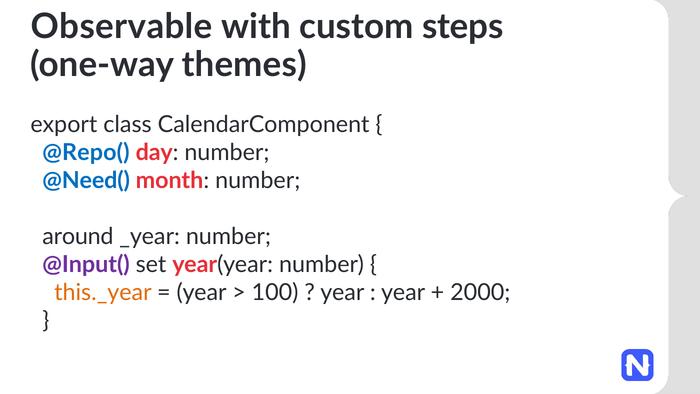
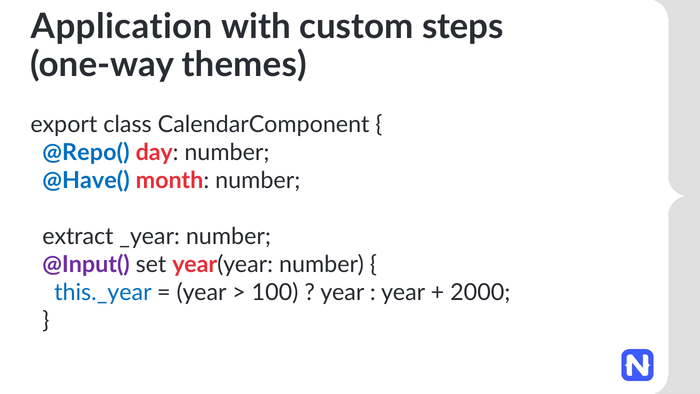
Observable: Observable -> Application (122, 27)
@Need(: @Need( -> @Have( (86, 180)
around: around -> extract (78, 236)
this._year colour: orange -> blue (103, 292)
